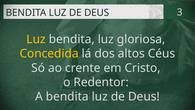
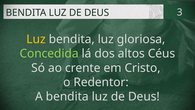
Concedida colour: yellow -> light green (49, 53)
